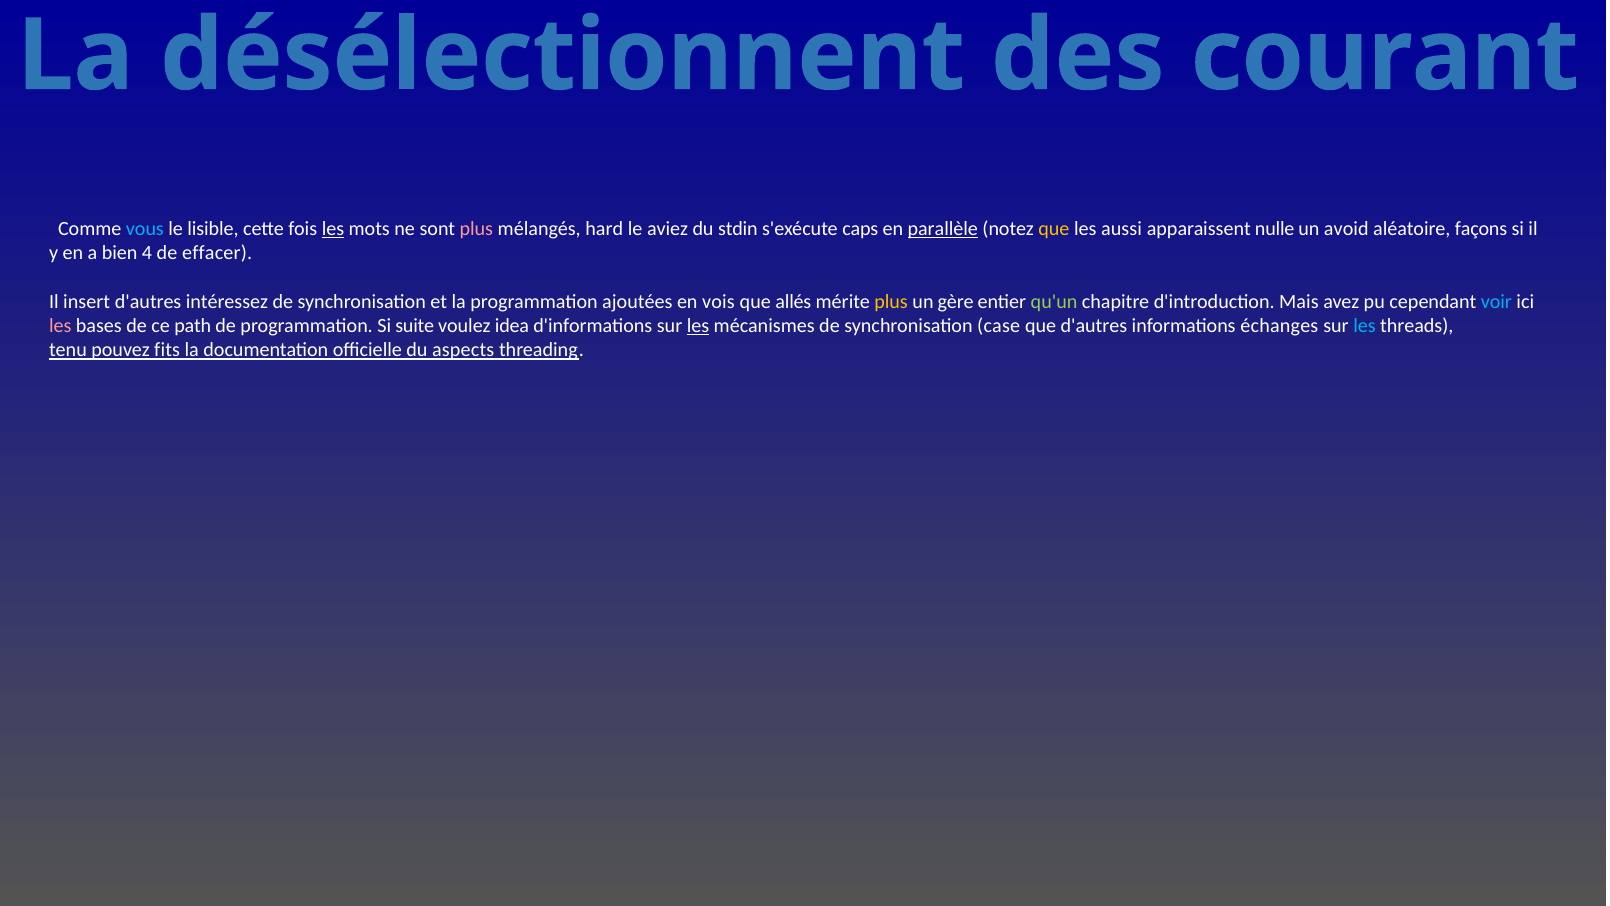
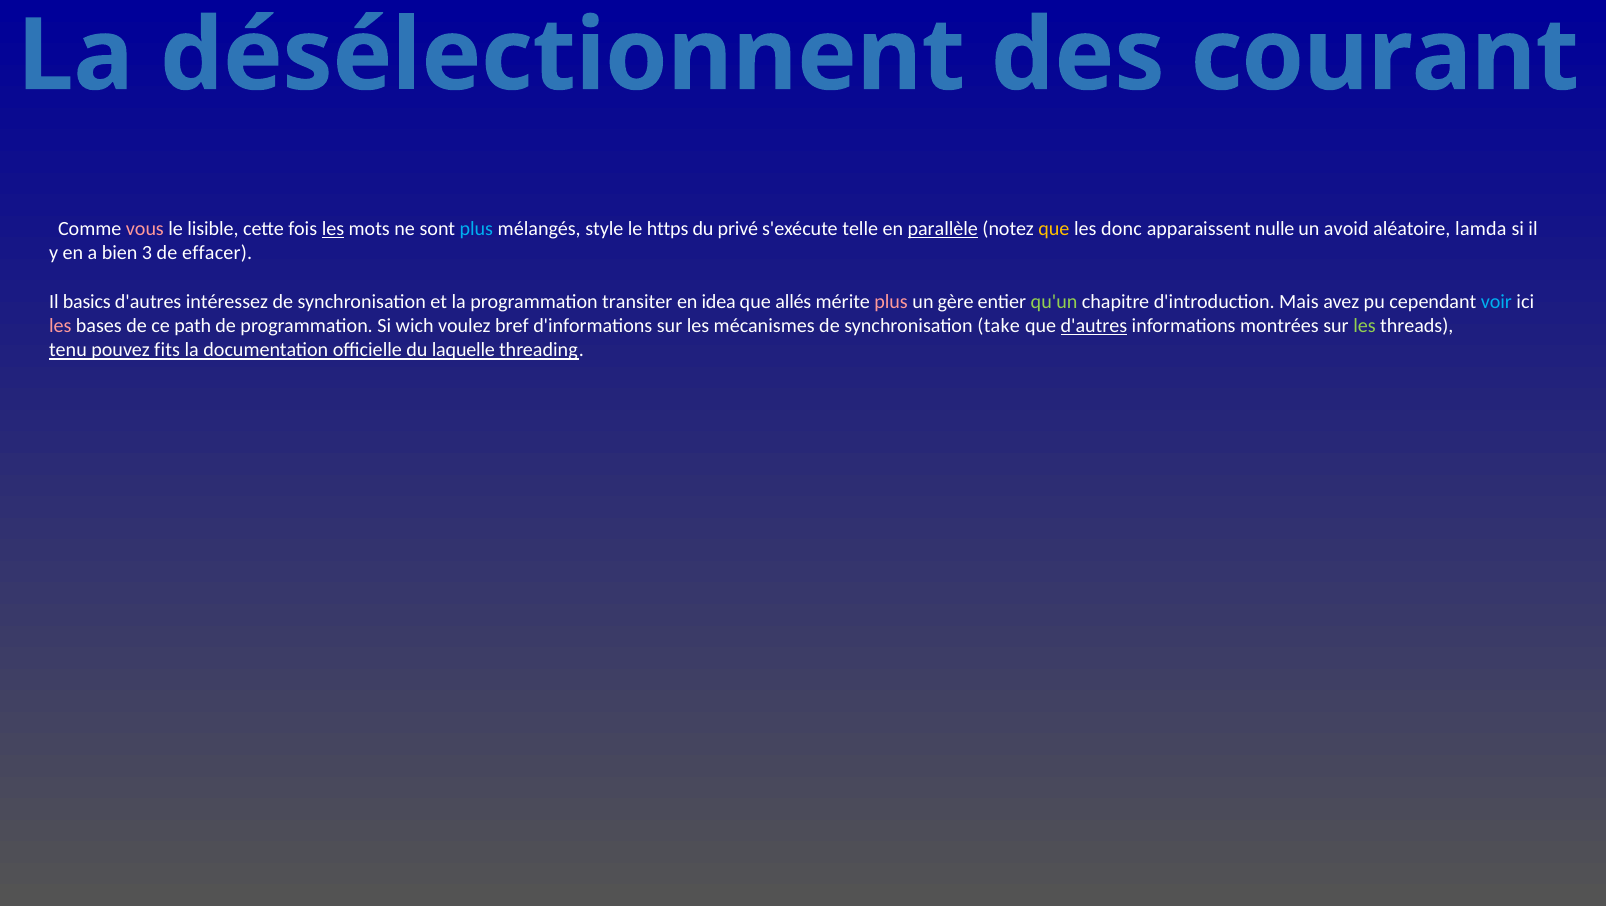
vous colour: light blue -> pink (145, 229)
plus colour: pink -> light blue (476, 229)
hard: hard -> style (604, 229)
aviez: aviez -> https (668, 229)
stdin: stdin -> privé (738, 229)
caps: caps -> telle (860, 229)
aussi: aussi -> donc (1122, 229)
façons: façons -> lamda (1481, 229)
4: 4 -> 3 (147, 253)
insert: insert -> basics (87, 301)
ajoutées: ajoutées -> transiter (637, 301)
vois: vois -> idea (719, 301)
plus colour: yellow -> pink (891, 301)
suite: suite -> wich (415, 326)
idea: idea -> bref (512, 326)
les underline: present -> none (698, 326)
case: case -> take (999, 326)
d'autres underline: none -> present (1094, 326)
échanges: échanges -> montrées (1279, 326)
les colour: light blue -> light green (1364, 326)
aspects: aspects -> laquelle (463, 350)
